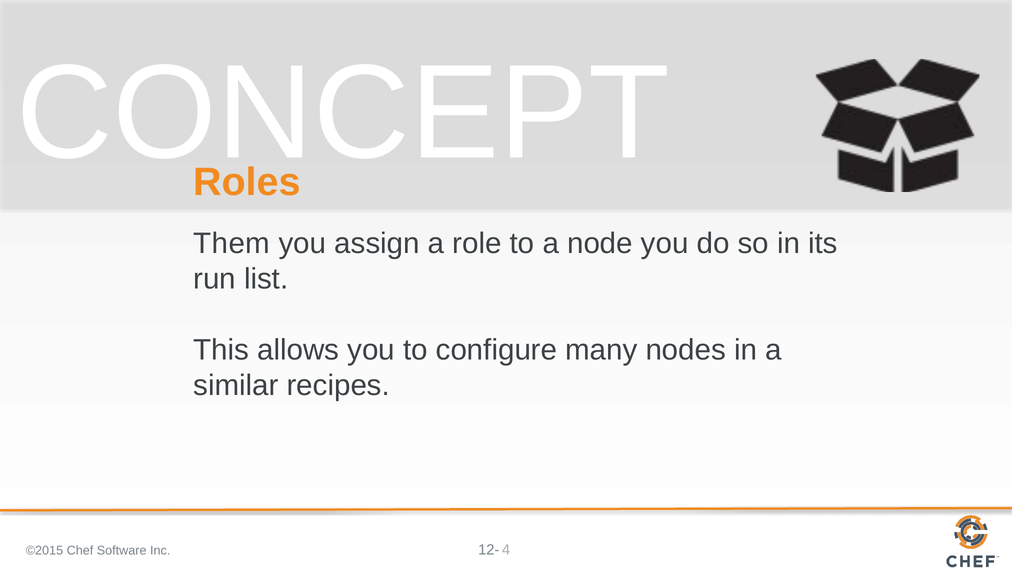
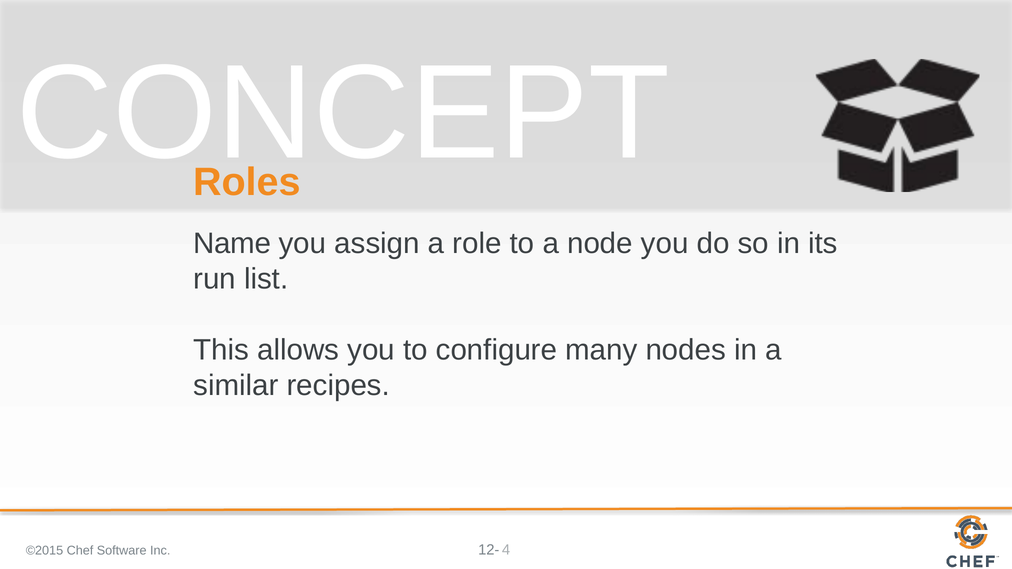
Them: Them -> Name (232, 244)
